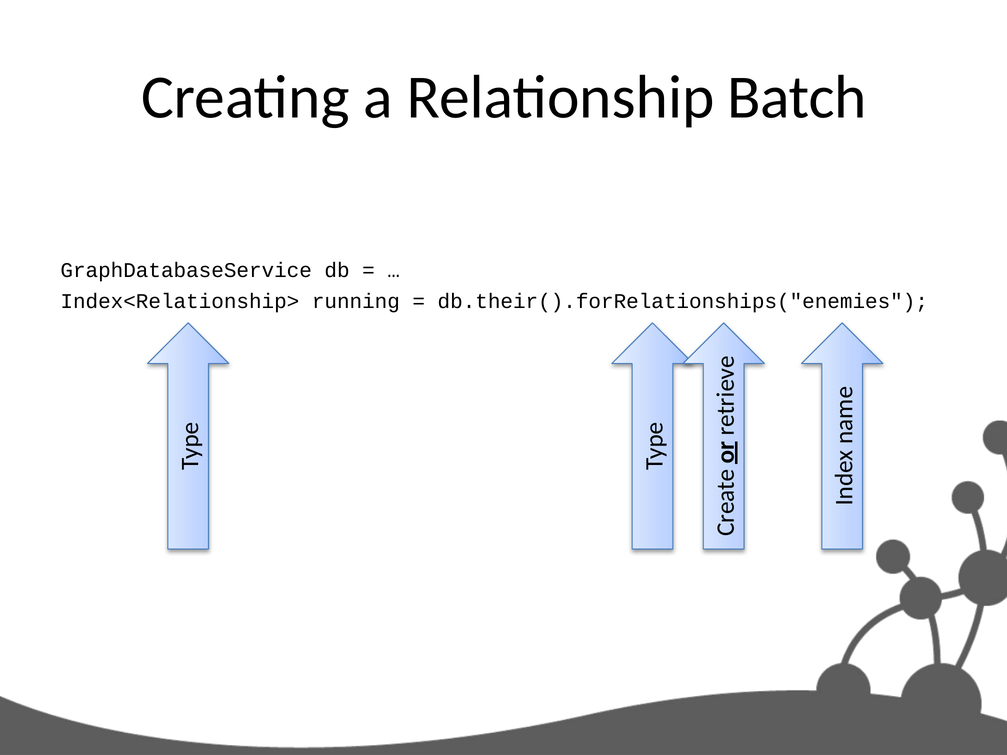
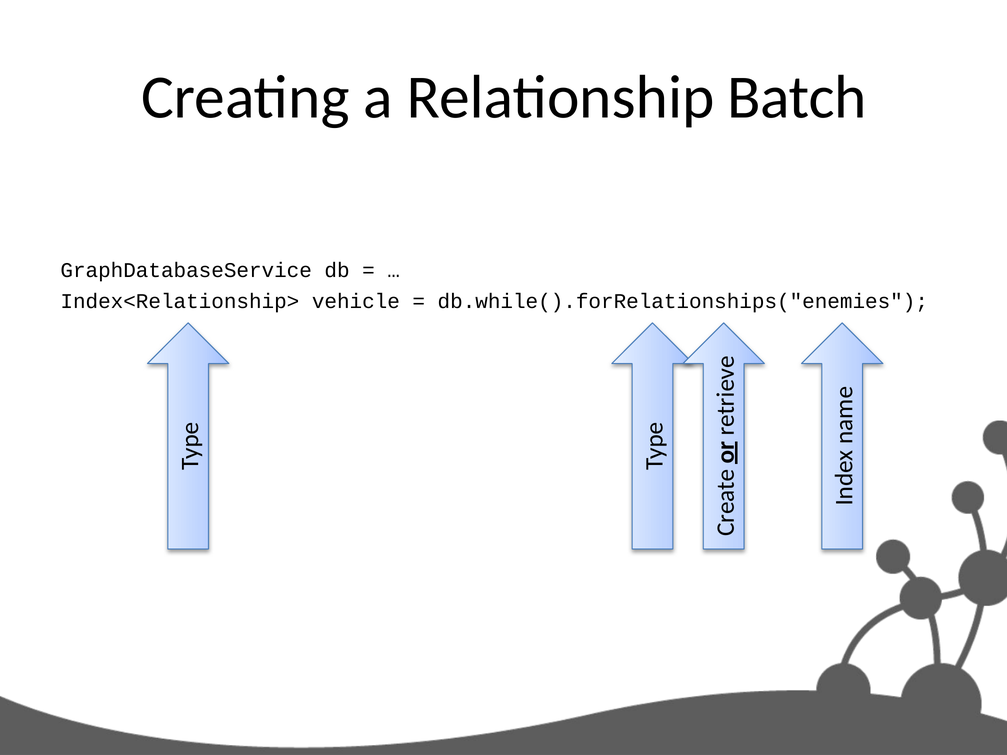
running: running -> vehicle (356, 302)
db.their().forRelationships("enemies: db.their().forRelationships("enemies -> db.while().forRelationships("enemies (683, 302)
